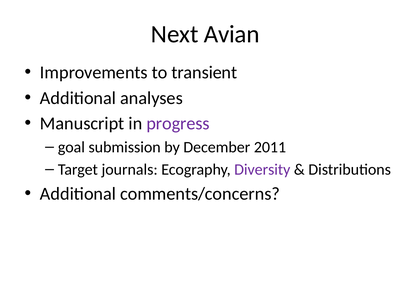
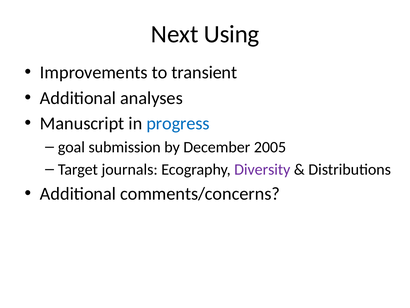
Avian: Avian -> Using (232, 34)
progress colour: purple -> blue (178, 123)
2011: 2011 -> 2005 (270, 147)
